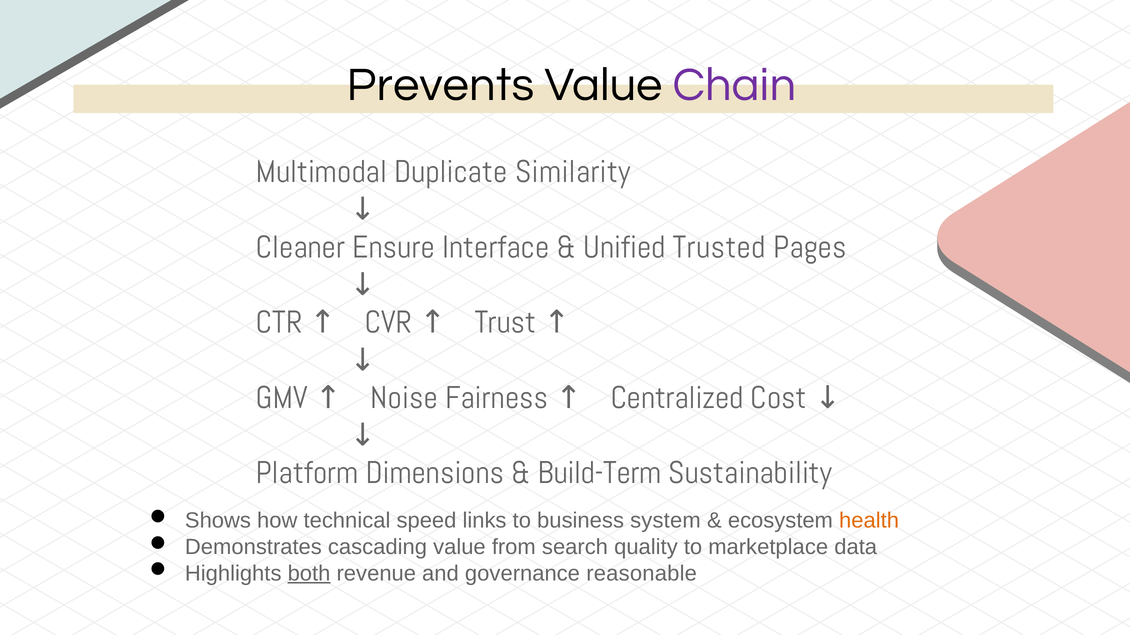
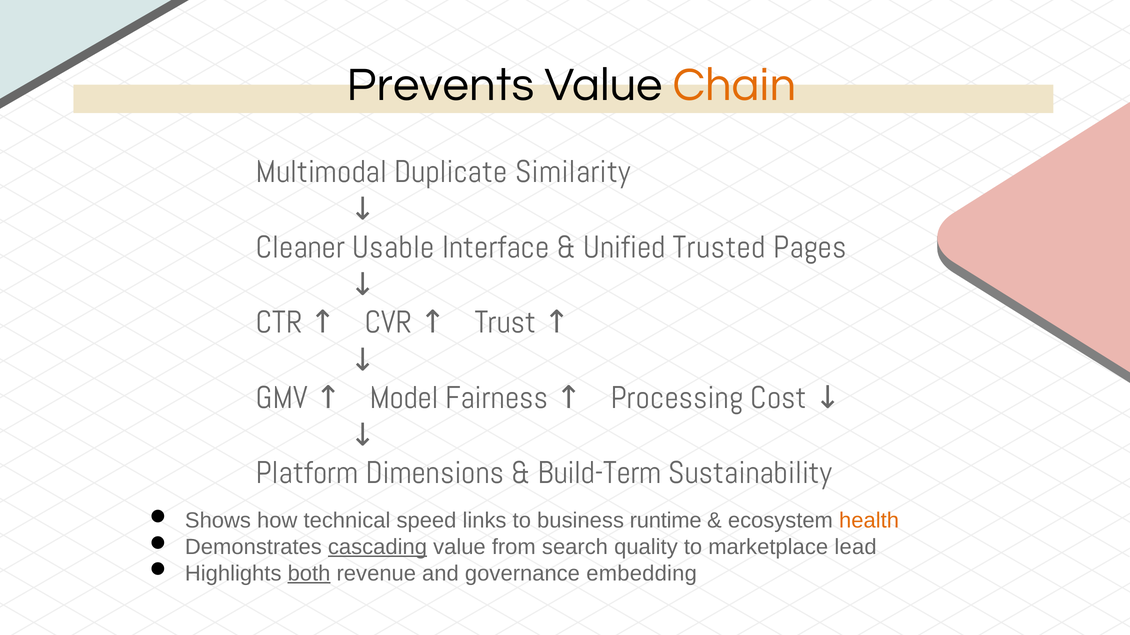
Chain colour: purple -> orange (734, 85)
Ensure: Ensure -> Usable (394, 248)
Noise: Noise -> Model (404, 398)
Centralized: Centralized -> Processing (677, 398)
system: system -> runtime (666, 521)
cascading underline: none -> present (377, 548)
data: data -> lead (856, 548)
reasonable: reasonable -> embedding (642, 574)
